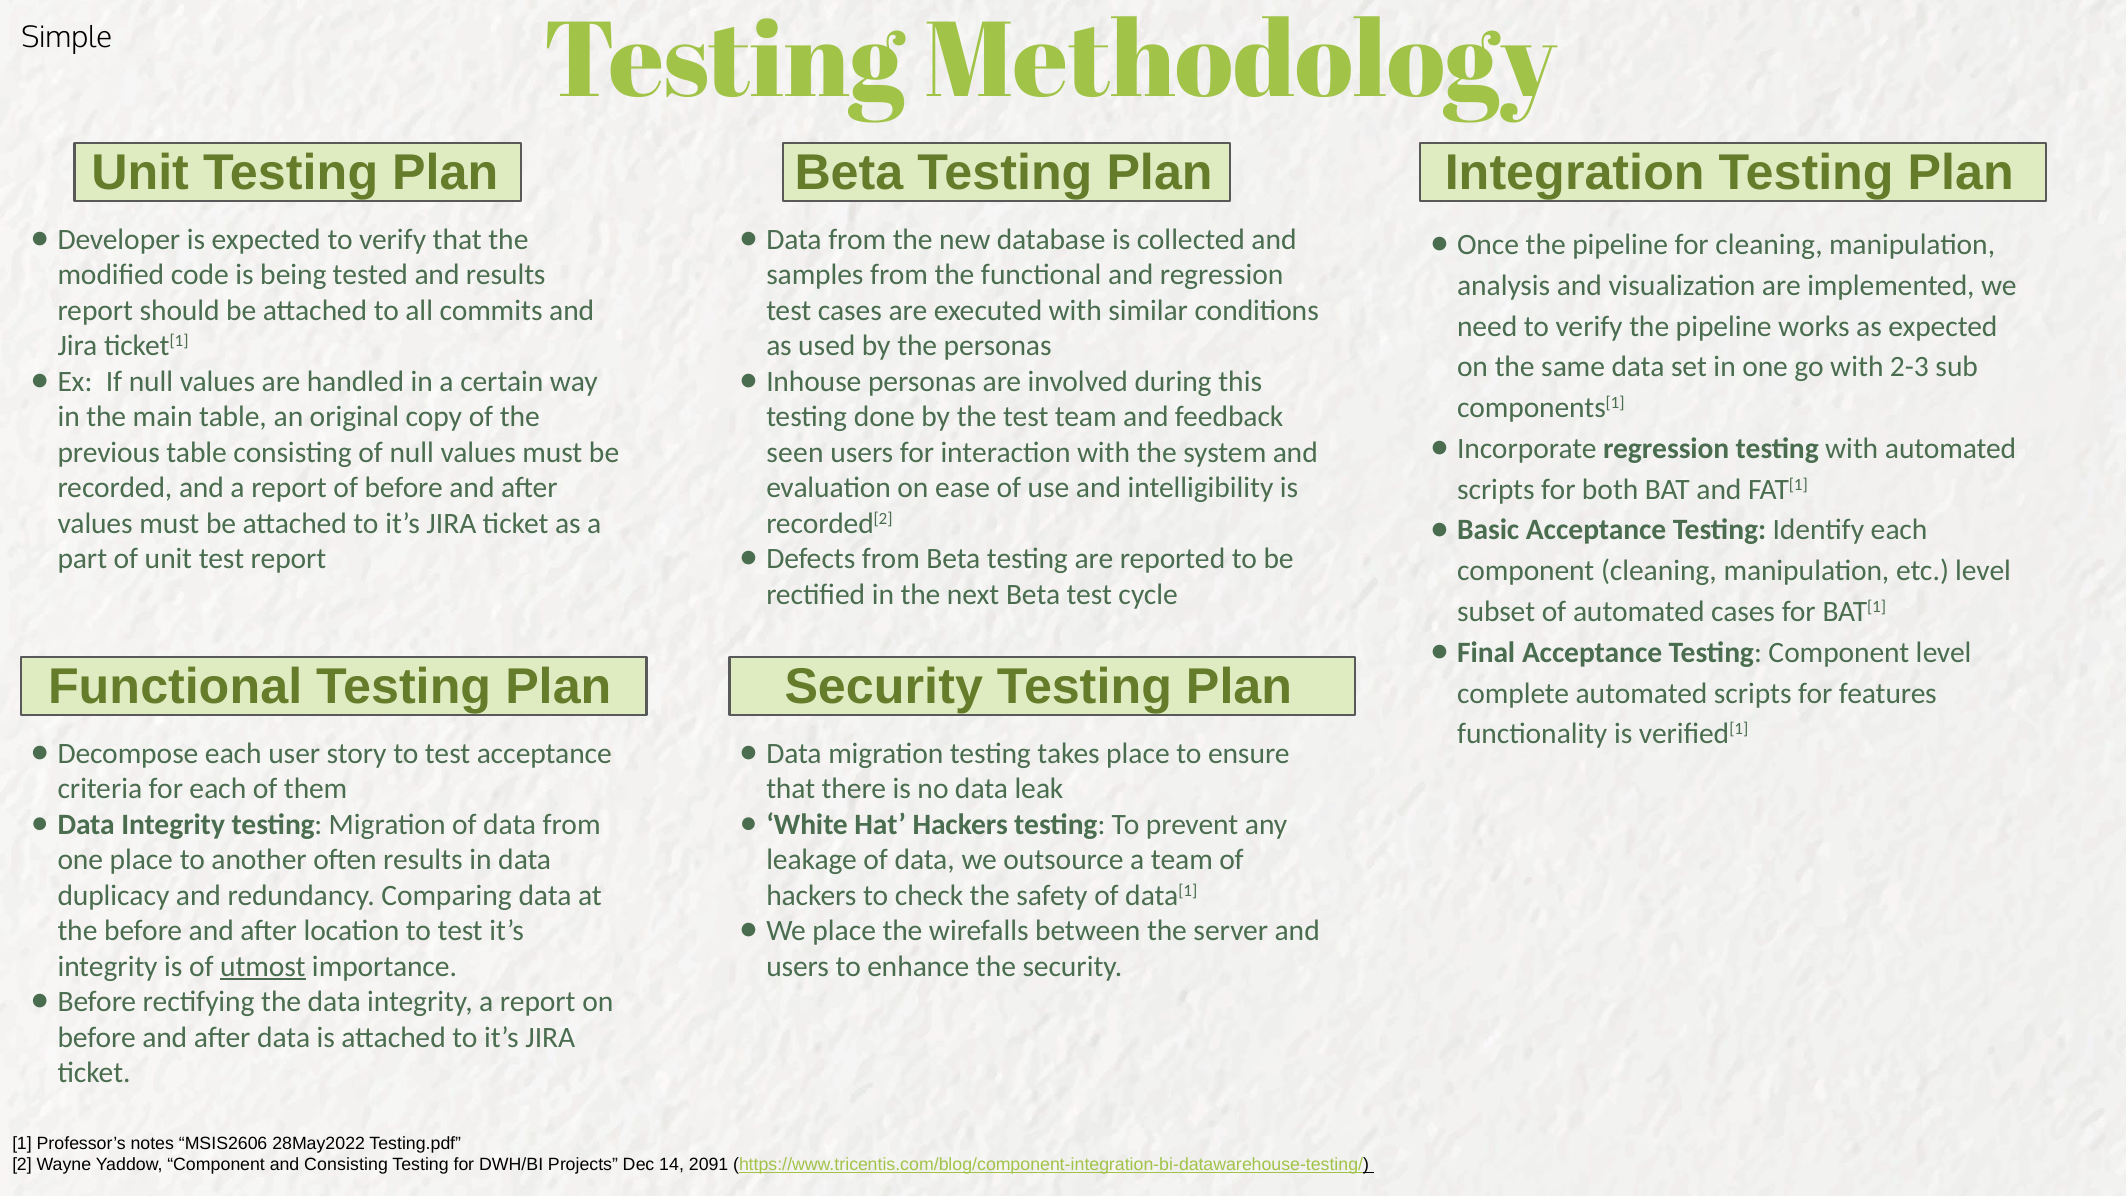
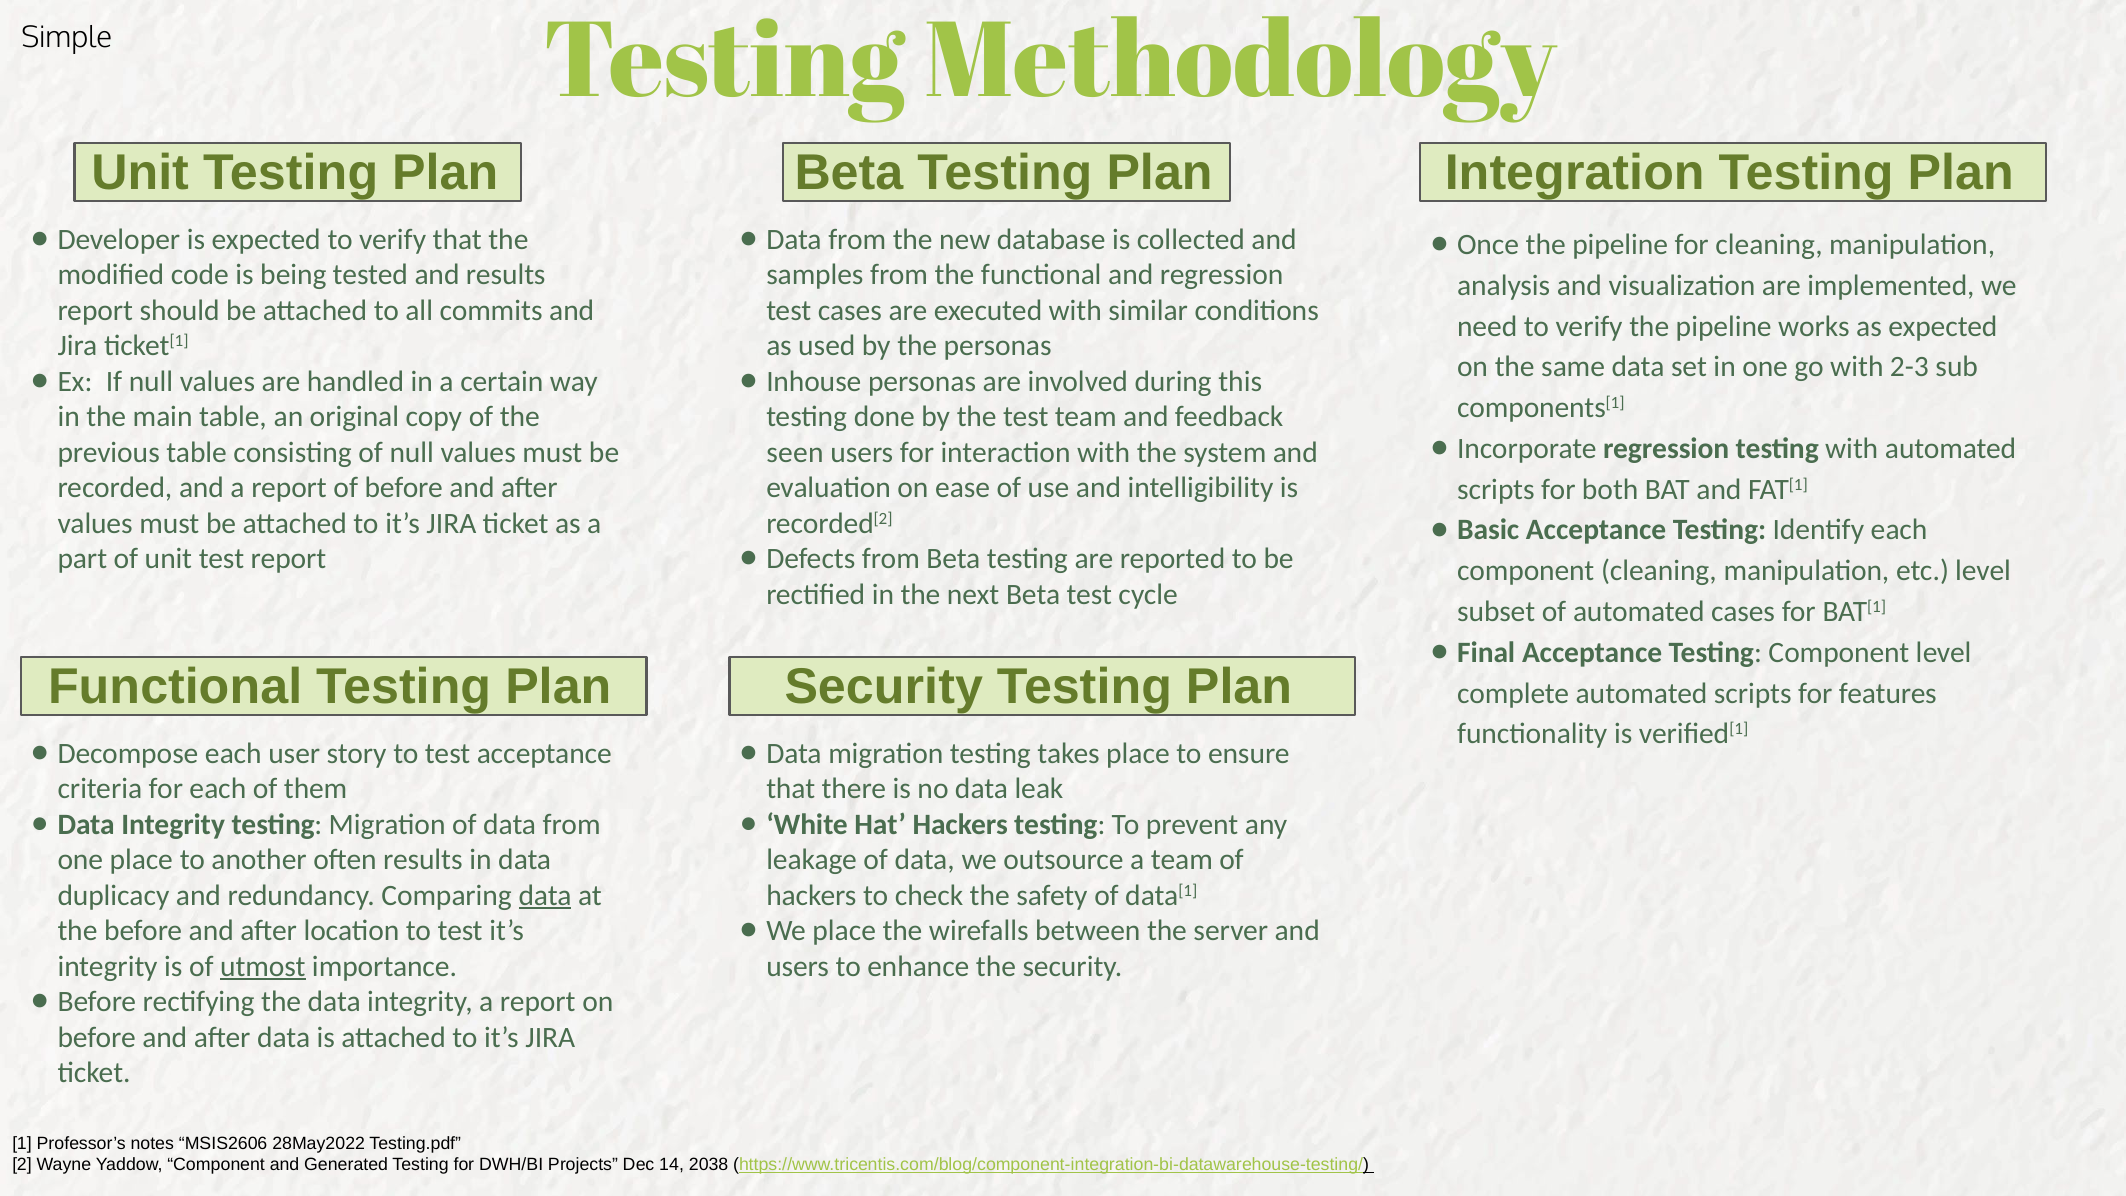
data underline: none -> present (545, 895)
and Consisting: Consisting -> Generated (346, 1165)
2091: 2091 -> 2038 (709, 1165)
